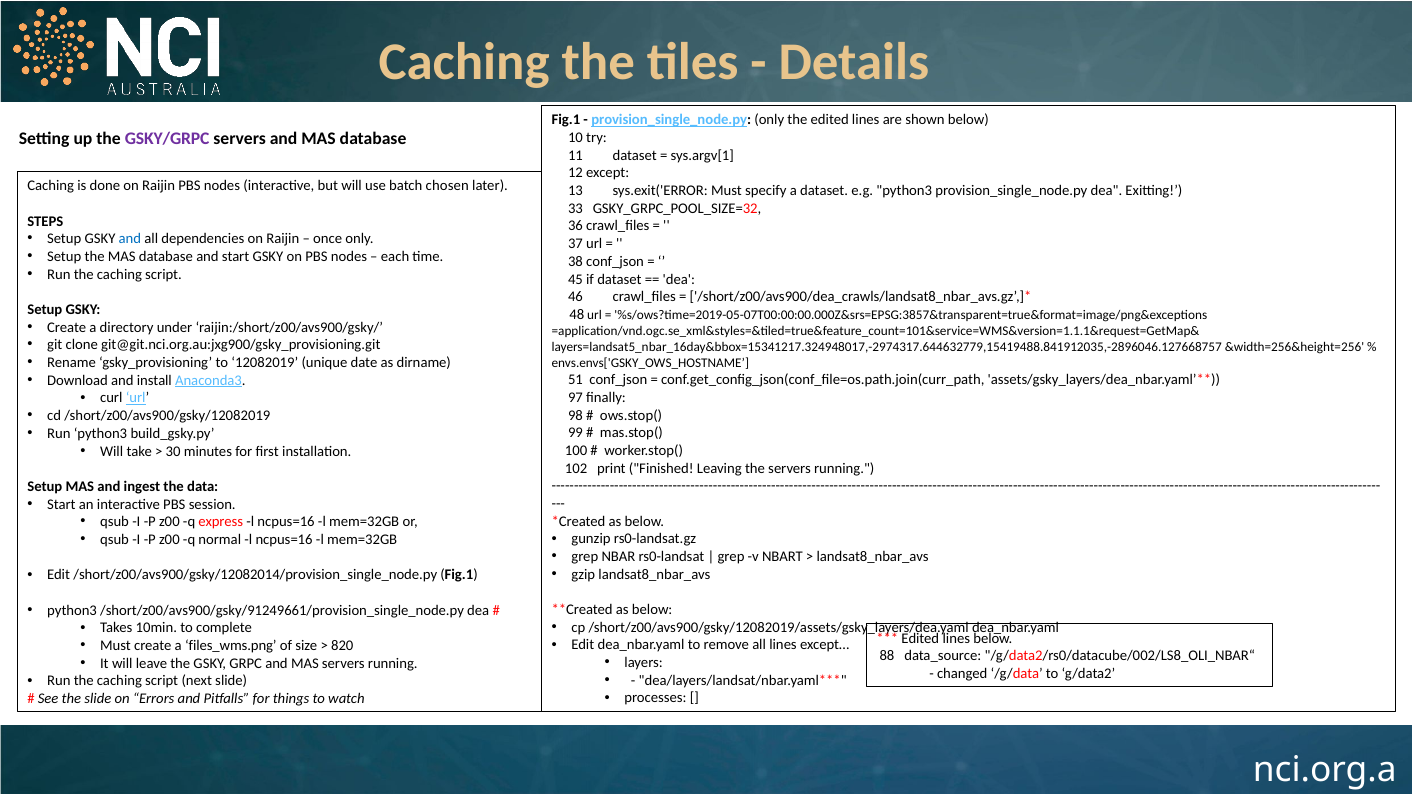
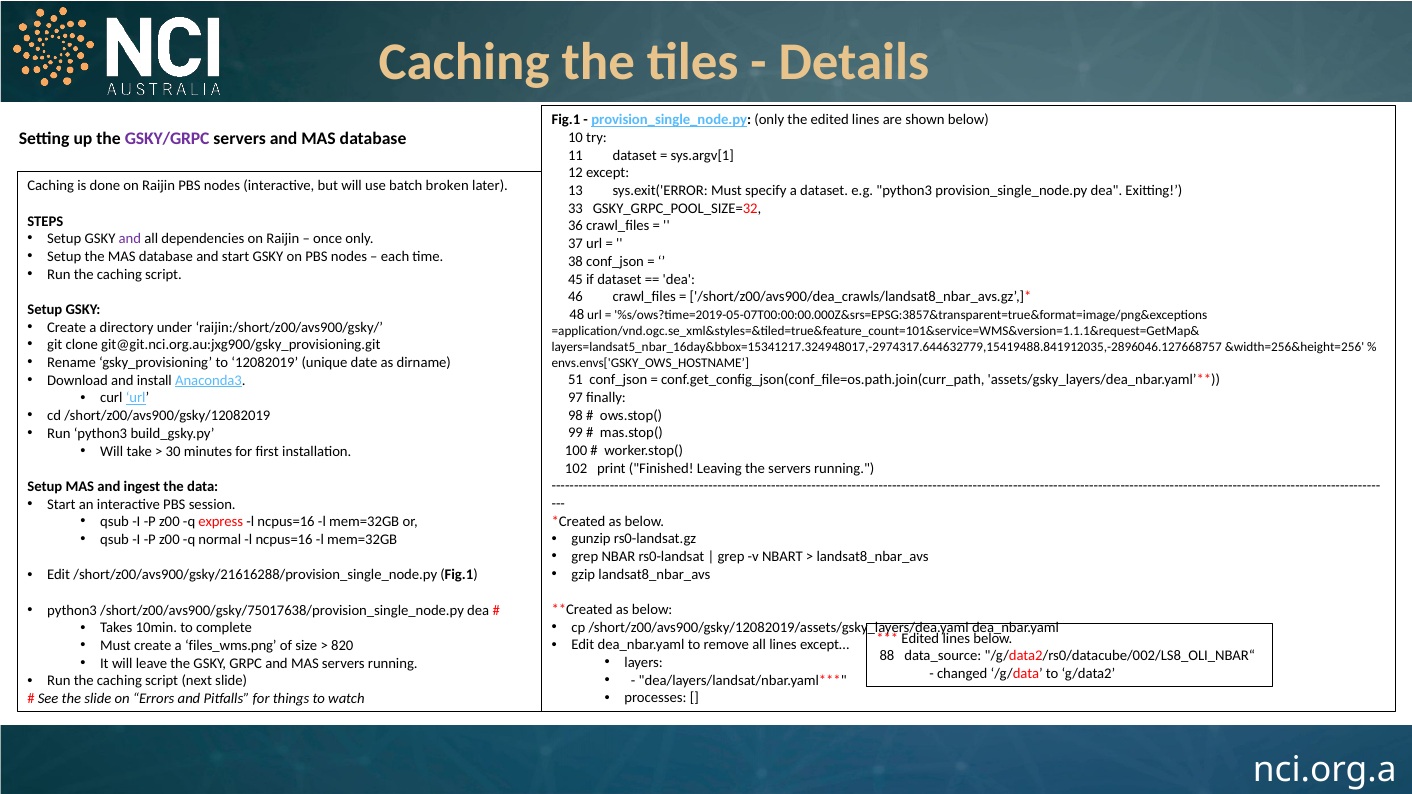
chosen: chosen -> broken (447, 186)
and colour: blue -> purple (130, 239)
/short/z00/avs900/gsky/12082014/provision_single_node.py: /short/z00/avs900/gsky/12082014/provision_single_node.py -> /short/z00/avs900/gsky/21616288/provision_single_node.py (255, 575)
/short/z00/avs900/gsky/91249661/provision_single_node.py: /short/z00/avs900/gsky/91249661/provision_single_node.py -> /short/z00/avs900/gsky/75017638/provision_single_node.py (282, 611)
